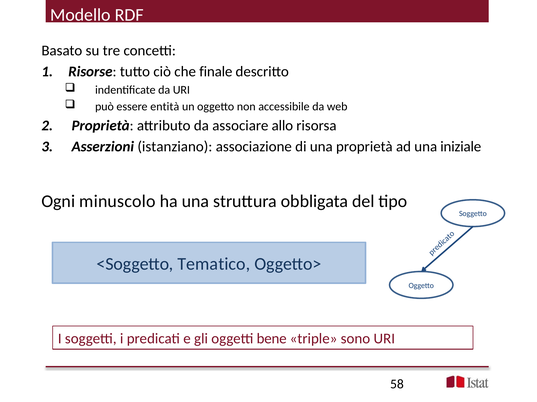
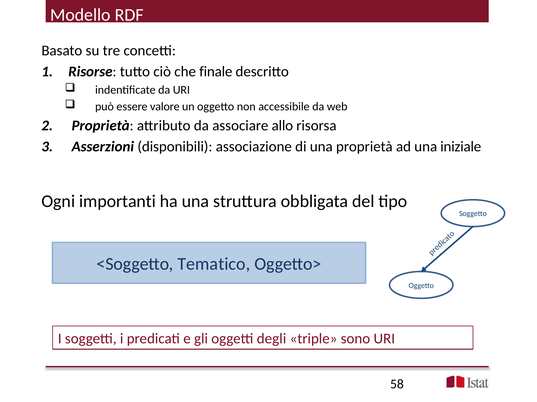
entità: entità -> valore (165, 107)
istanziano: istanziano -> disponibili (175, 147)
minuscolo: minuscolo -> importanti (118, 202)
bene: bene -> degli (272, 339)
